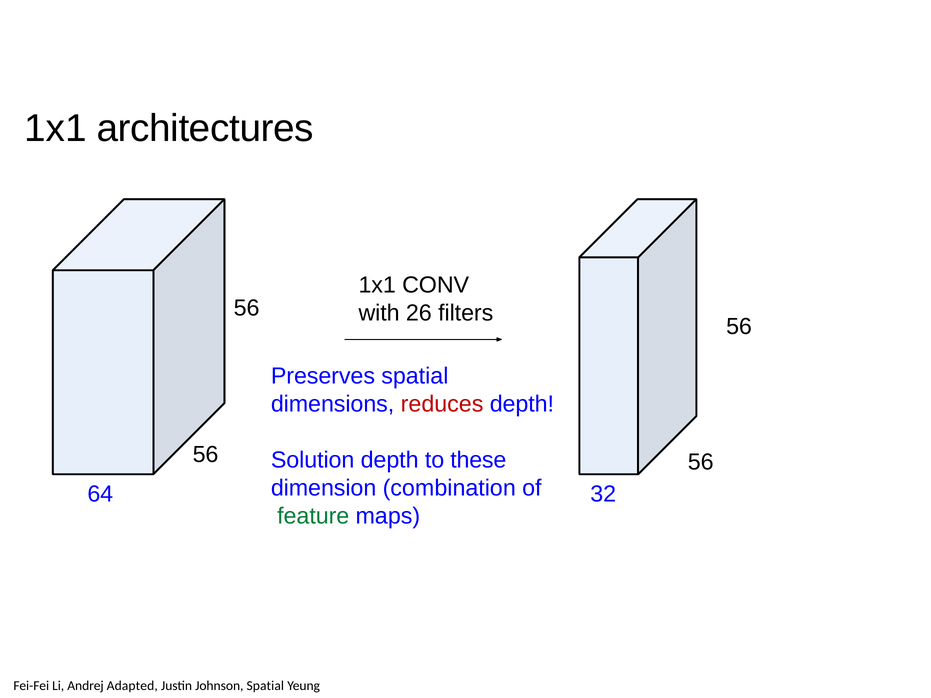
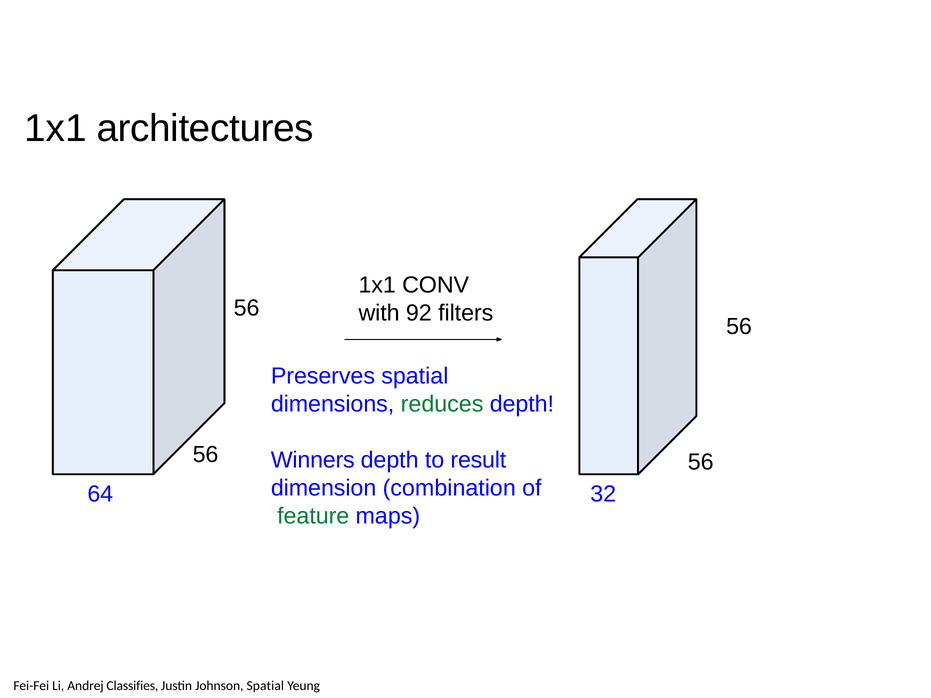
26: 26 -> 92 (419, 313)
reduces colour: red -> green (442, 404)
Solution: Solution -> Winners (313, 460)
these: these -> result (478, 460)
Adapted: Adapted -> Classifies (132, 686)
